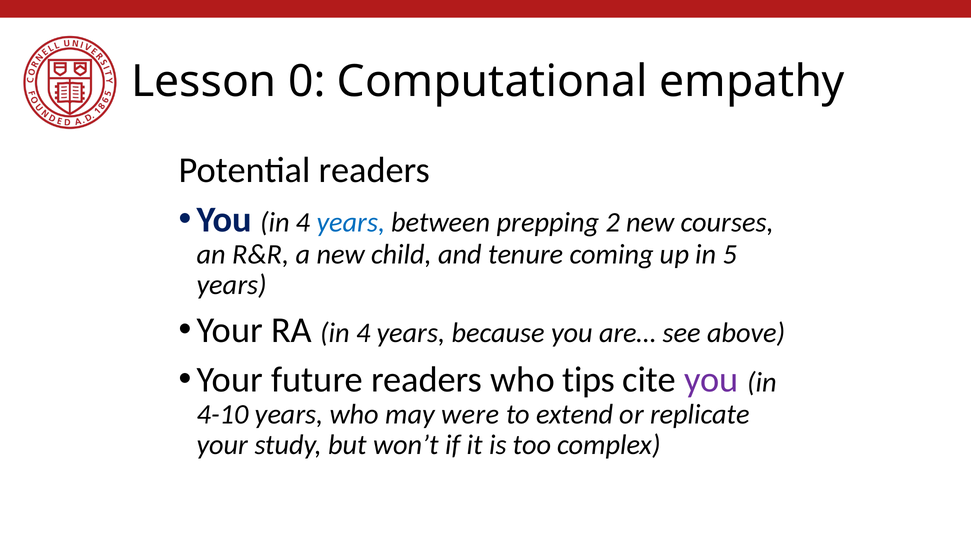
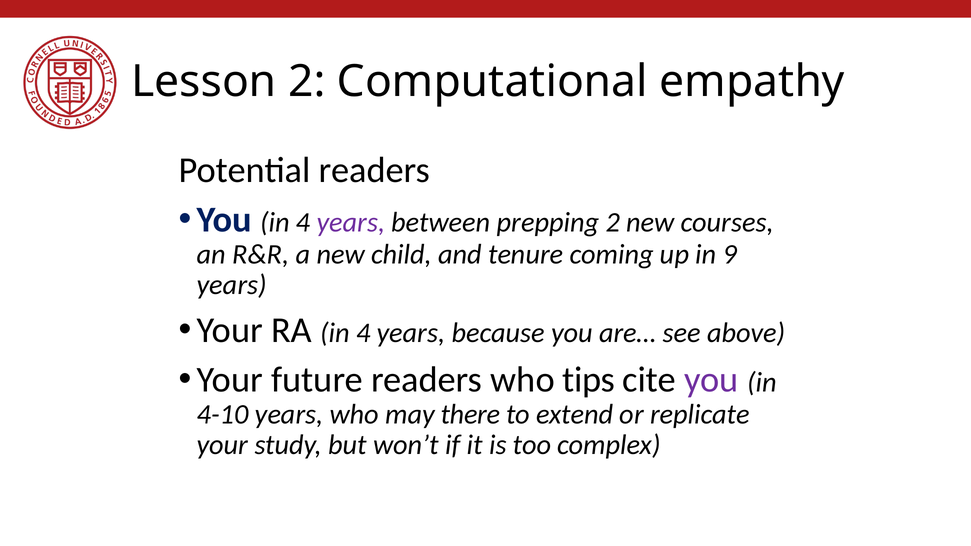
Lesson 0: 0 -> 2 (307, 82)
years colour: blue -> purple (351, 222)
5: 5 -> 9 (730, 255)
were: were -> there (471, 415)
